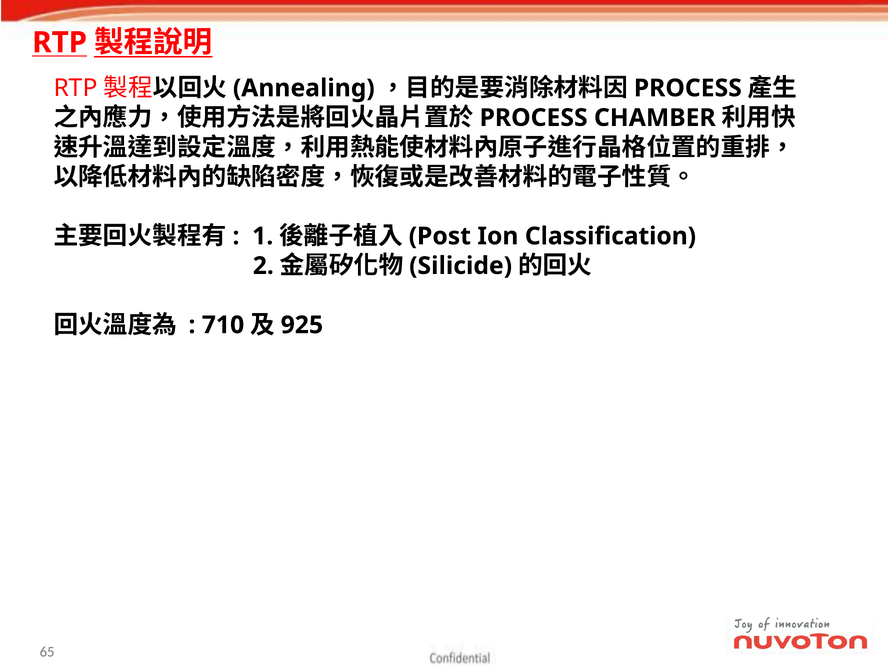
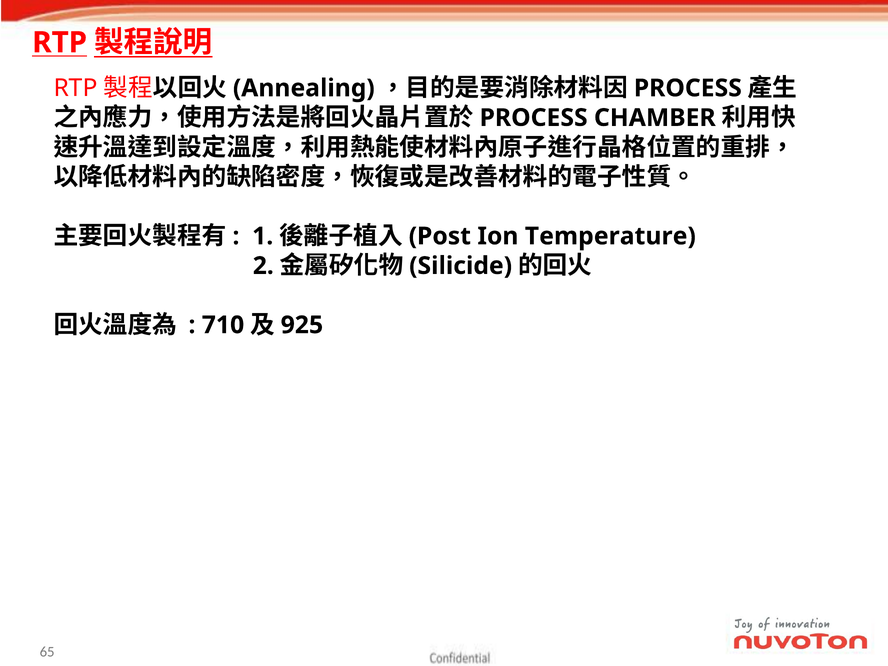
Classification: Classification -> Temperature (610, 236)
